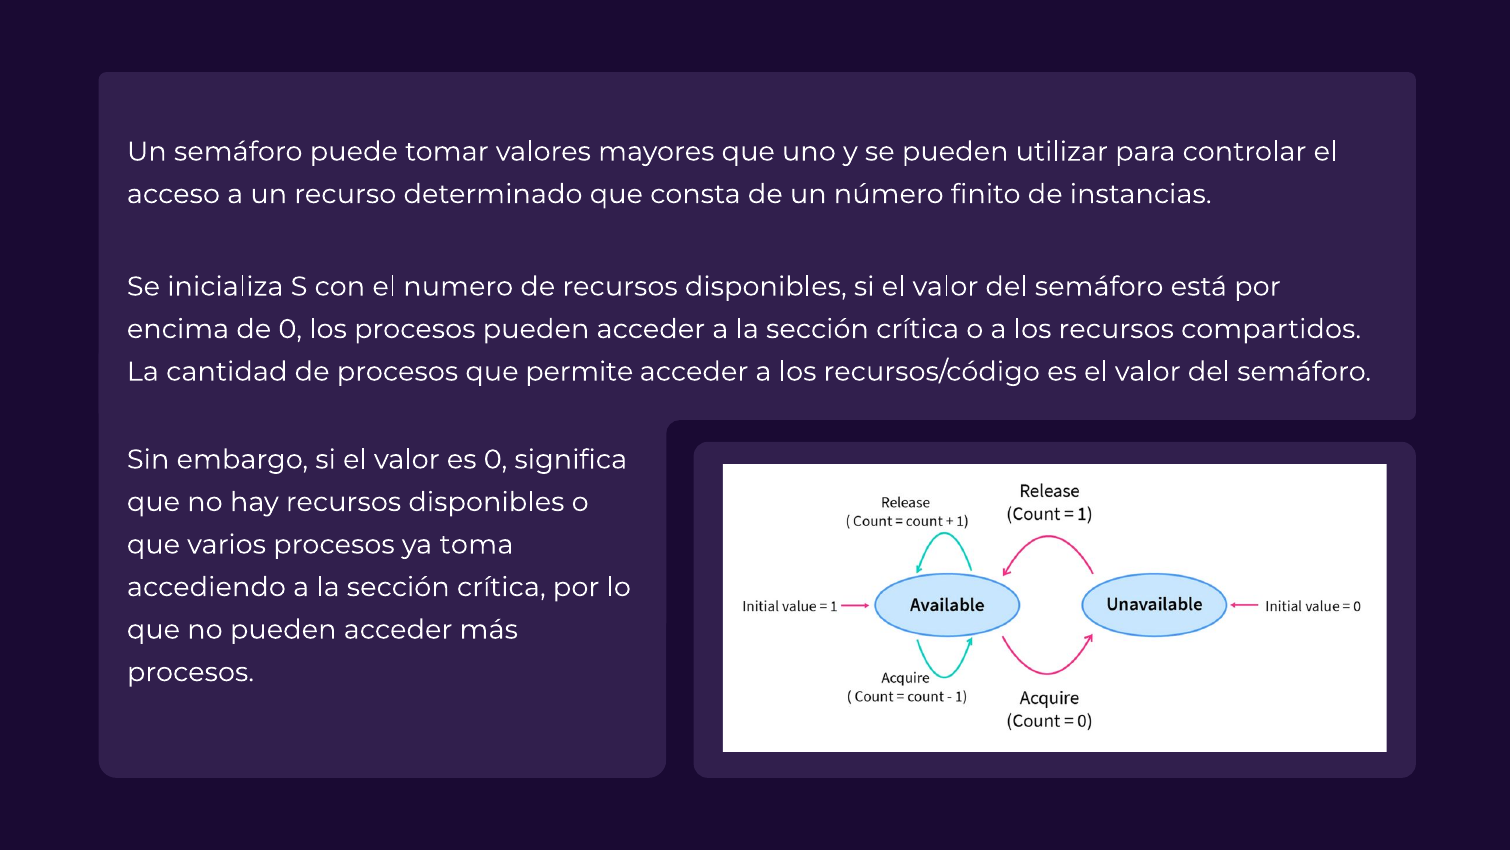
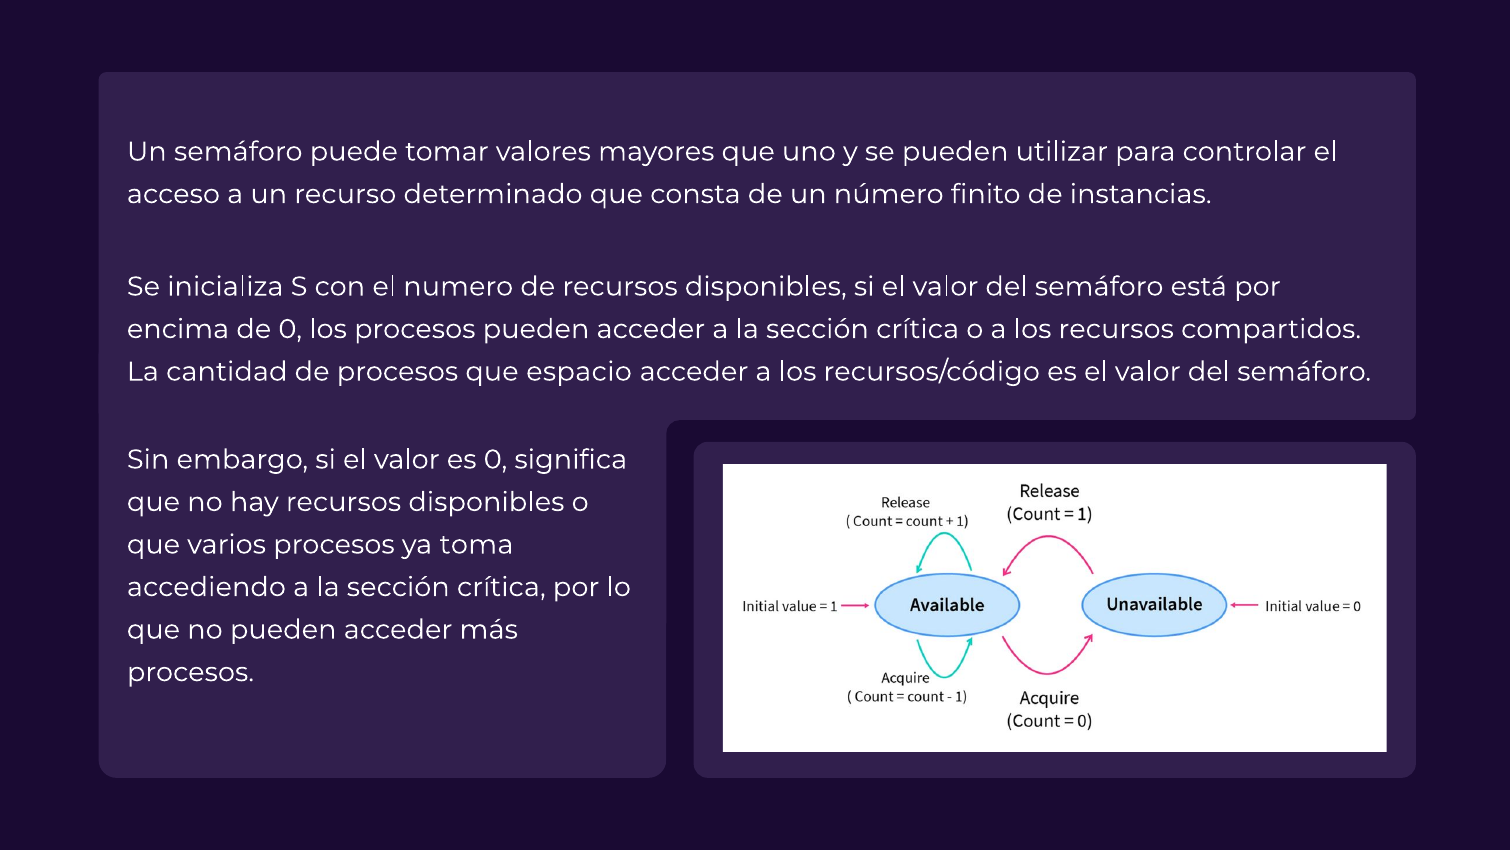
permite: permite -> espacio (579, 371)
